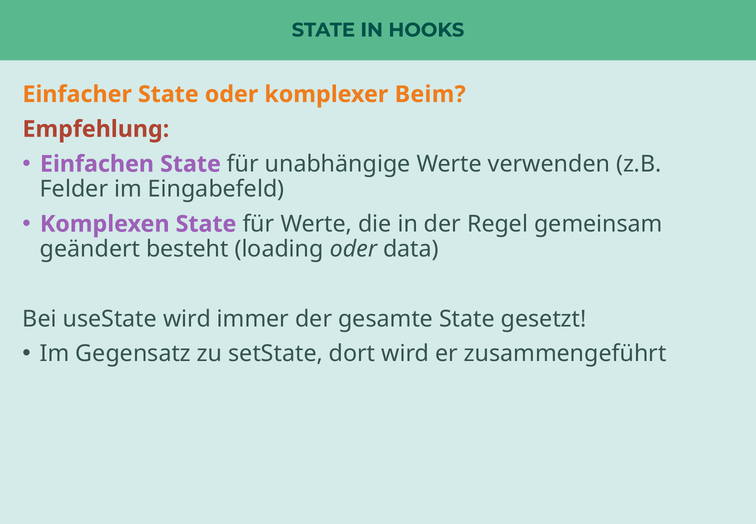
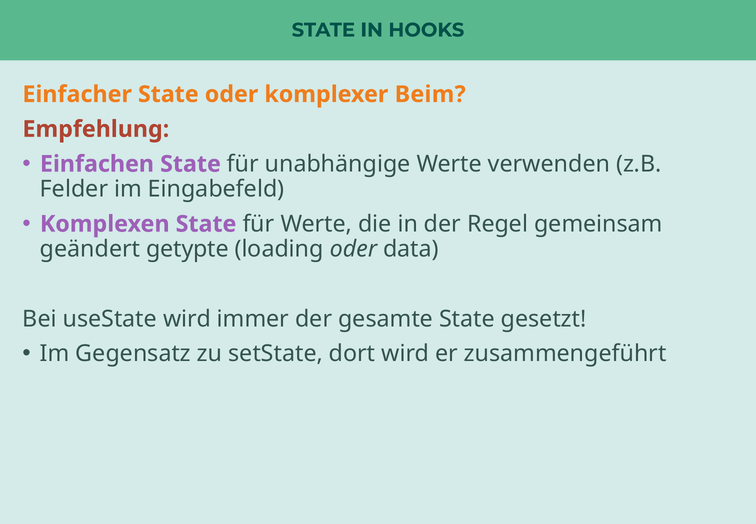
besteht: besteht -> getypte (187, 249)
